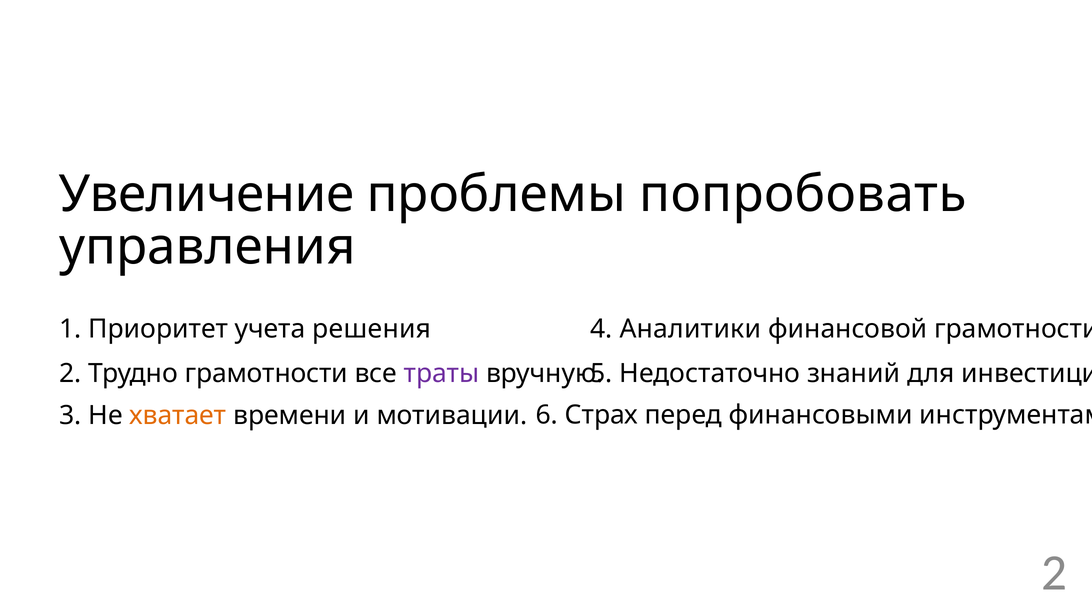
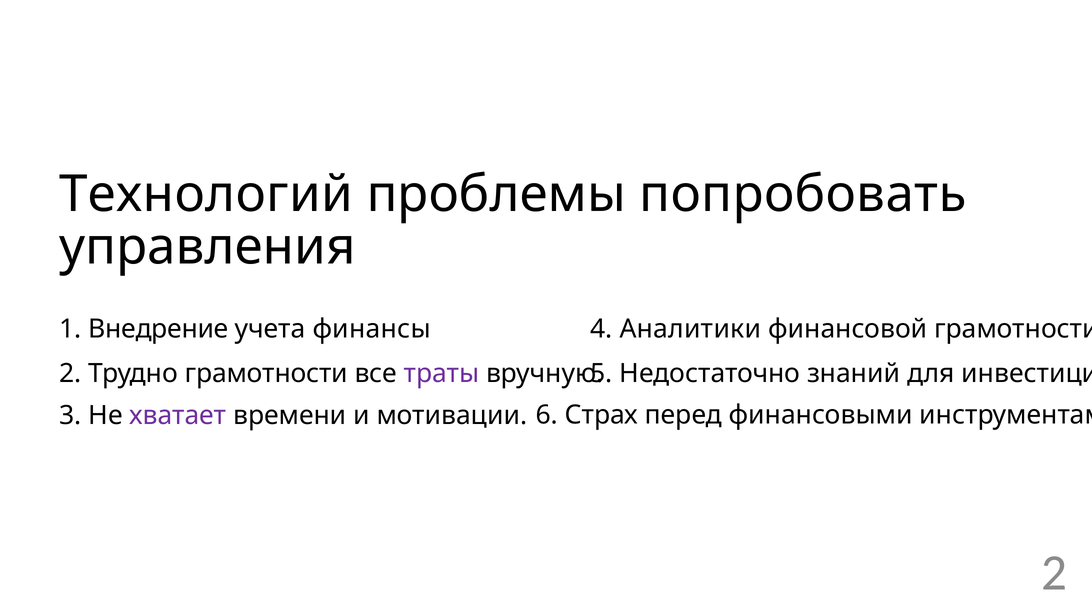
Увеличение: Увеличение -> Технологий (206, 194)
Приоритет: Приоритет -> Внедрение (158, 329)
решения: решения -> финансы (372, 329)
хватает colour: orange -> purple (178, 416)
